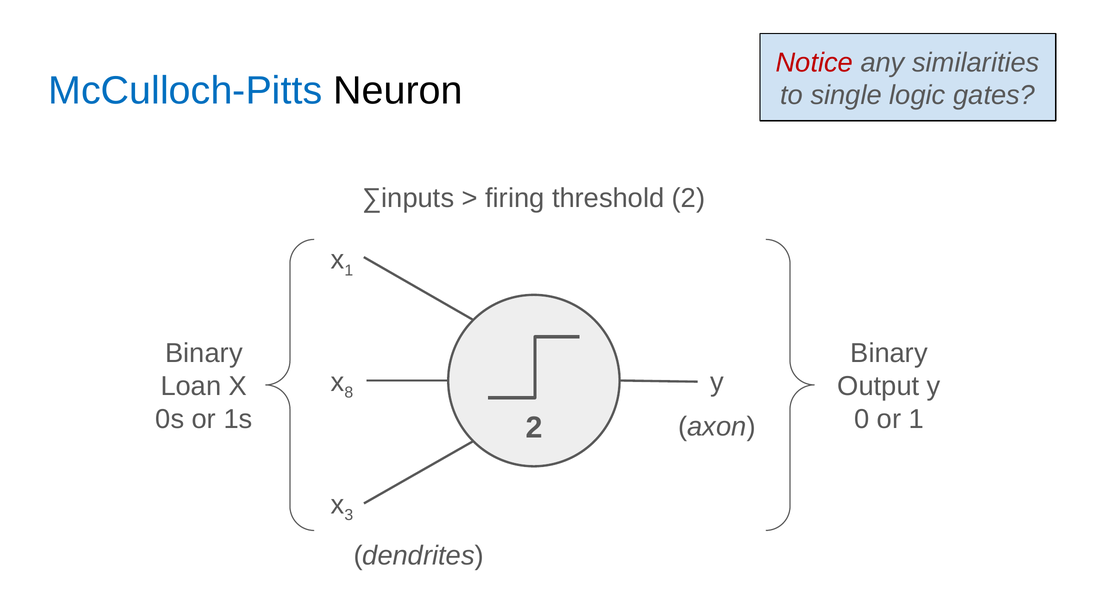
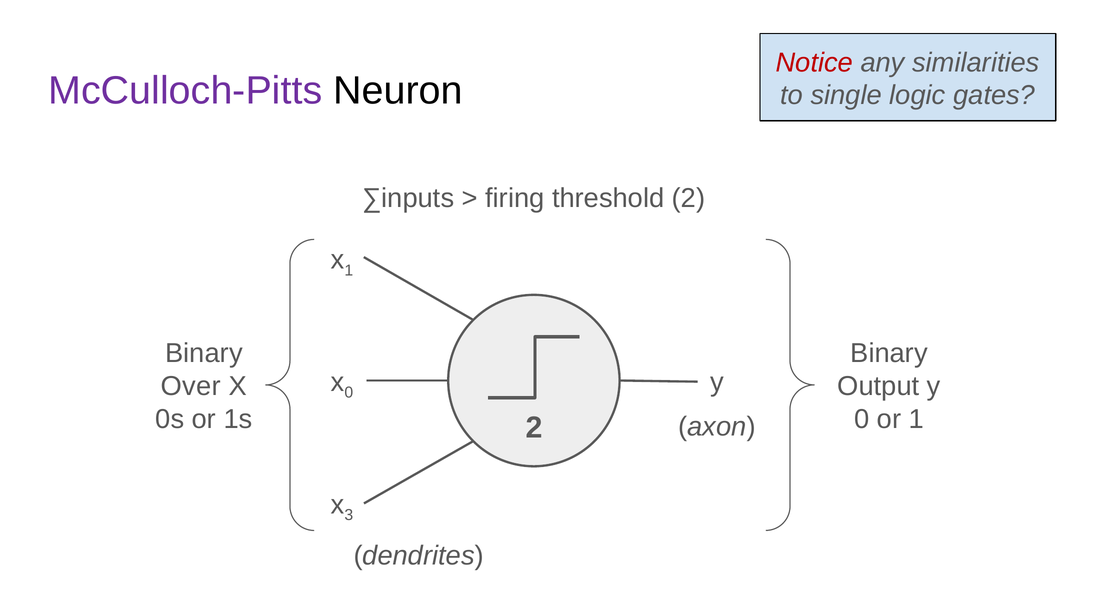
McCulloch-Pitts colour: blue -> purple (185, 91)
x 8: 8 -> 0 (349, 393)
Loan: Loan -> Over (191, 386)
